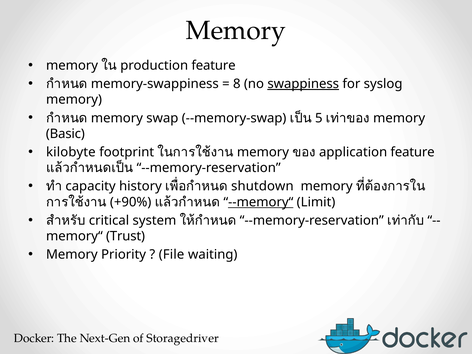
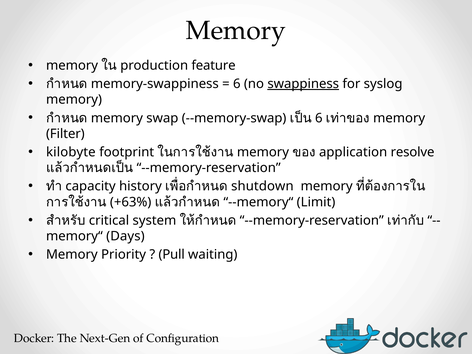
8: 8 -> 6 (237, 84)
5: 5 -> 6 (319, 118)
Basic: Basic -> Filter (65, 134)
application feature: feature -> resolve (413, 152)
+90%: +90% -> +63% (131, 202)
--memory“ underline: present -> none (261, 202)
Trust: Trust -> Days (125, 236)
File: File -> Pull (172, 255)
Storagedriver: Storagedriver -> Configuration (183, 338)
